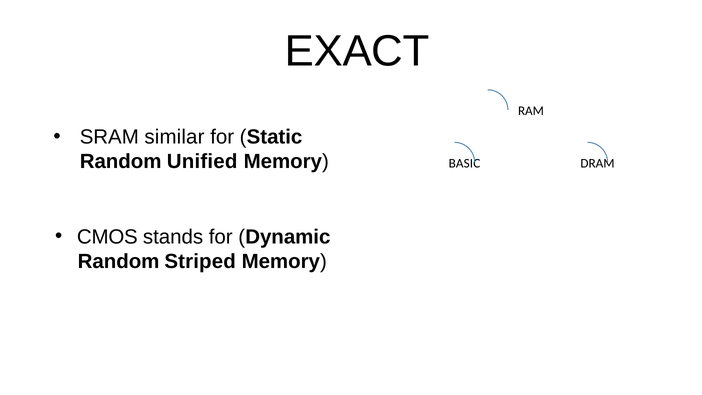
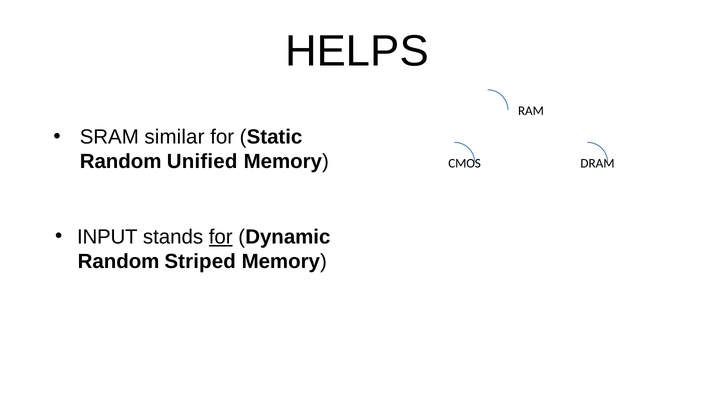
EXACT: EXACT -> HELPS (357, 51)
BASIC: BASIC -> CMOS (465, 163)
CMOS: CMOS -> INPUT (107, 237)
for underline: none -> present (221, 237)
